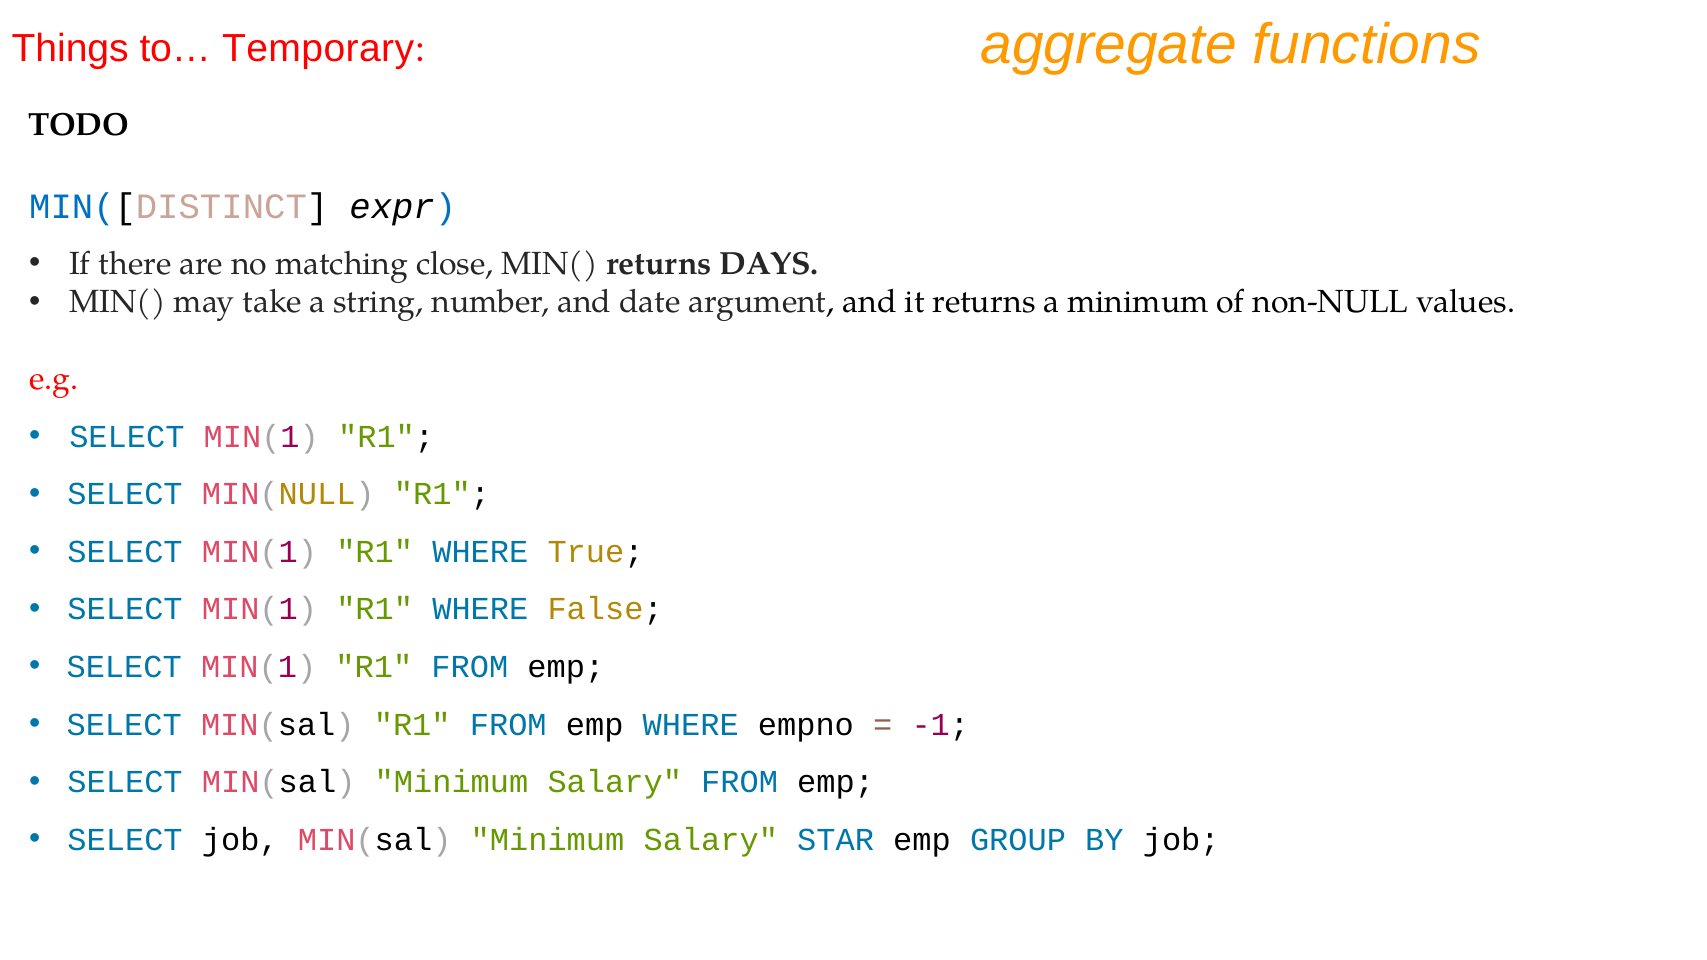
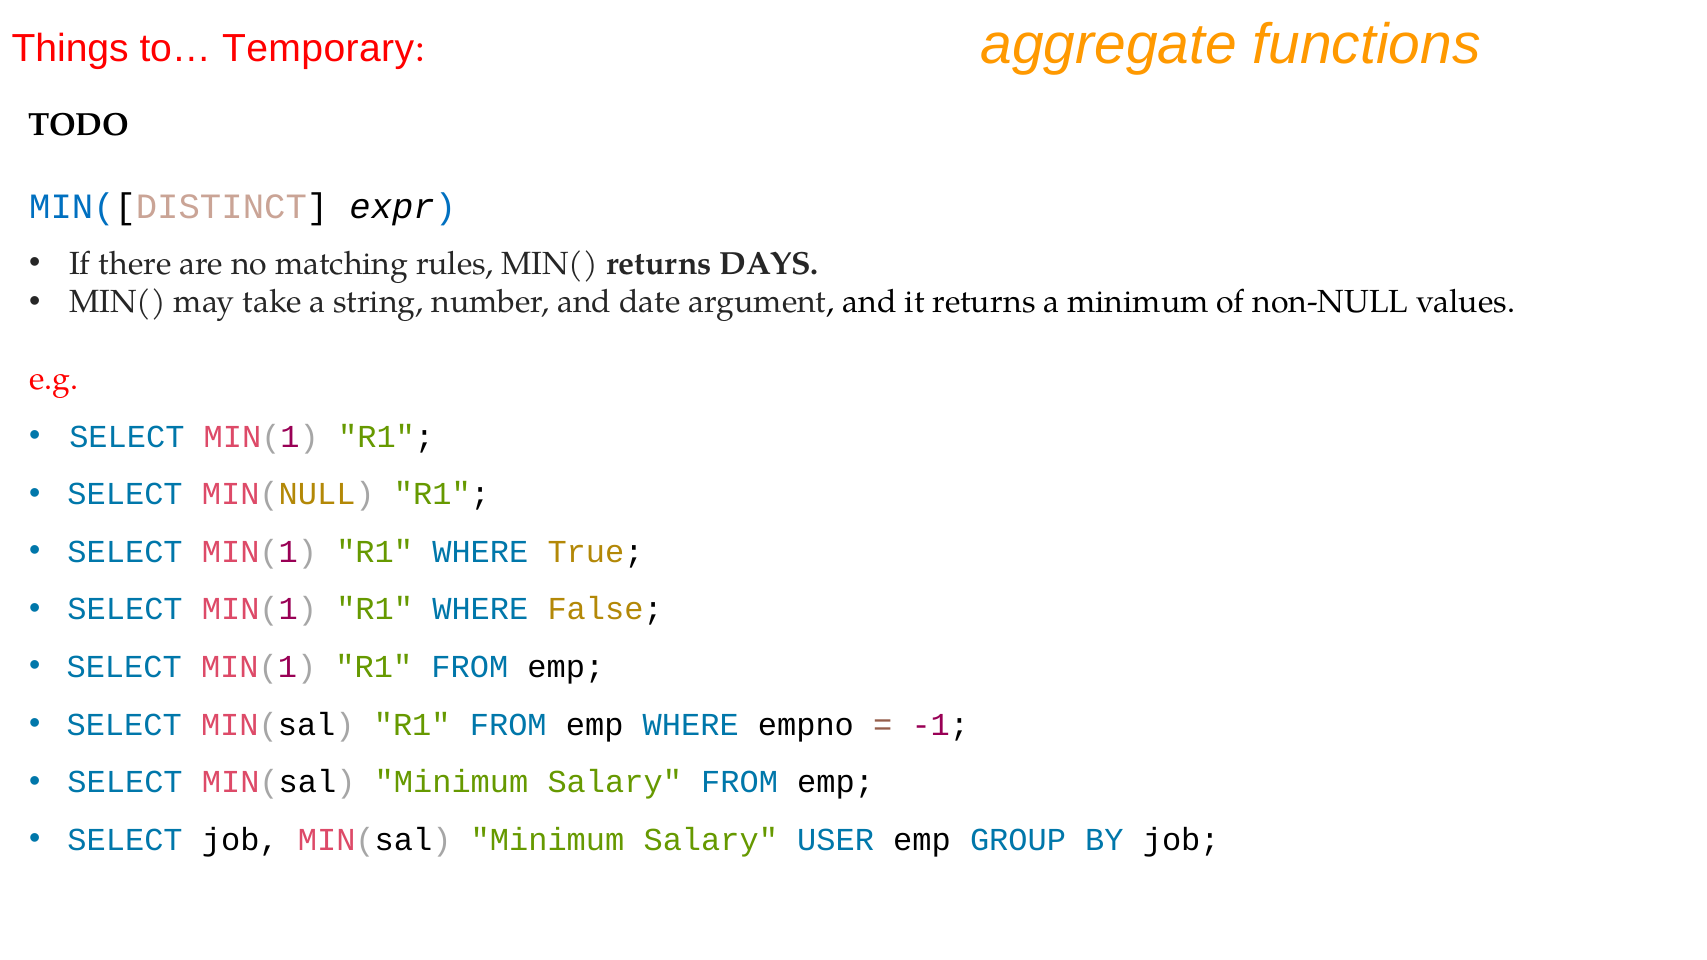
close: close -> rules (455, 264)
STAR: STAR -> USER (836, 840)
